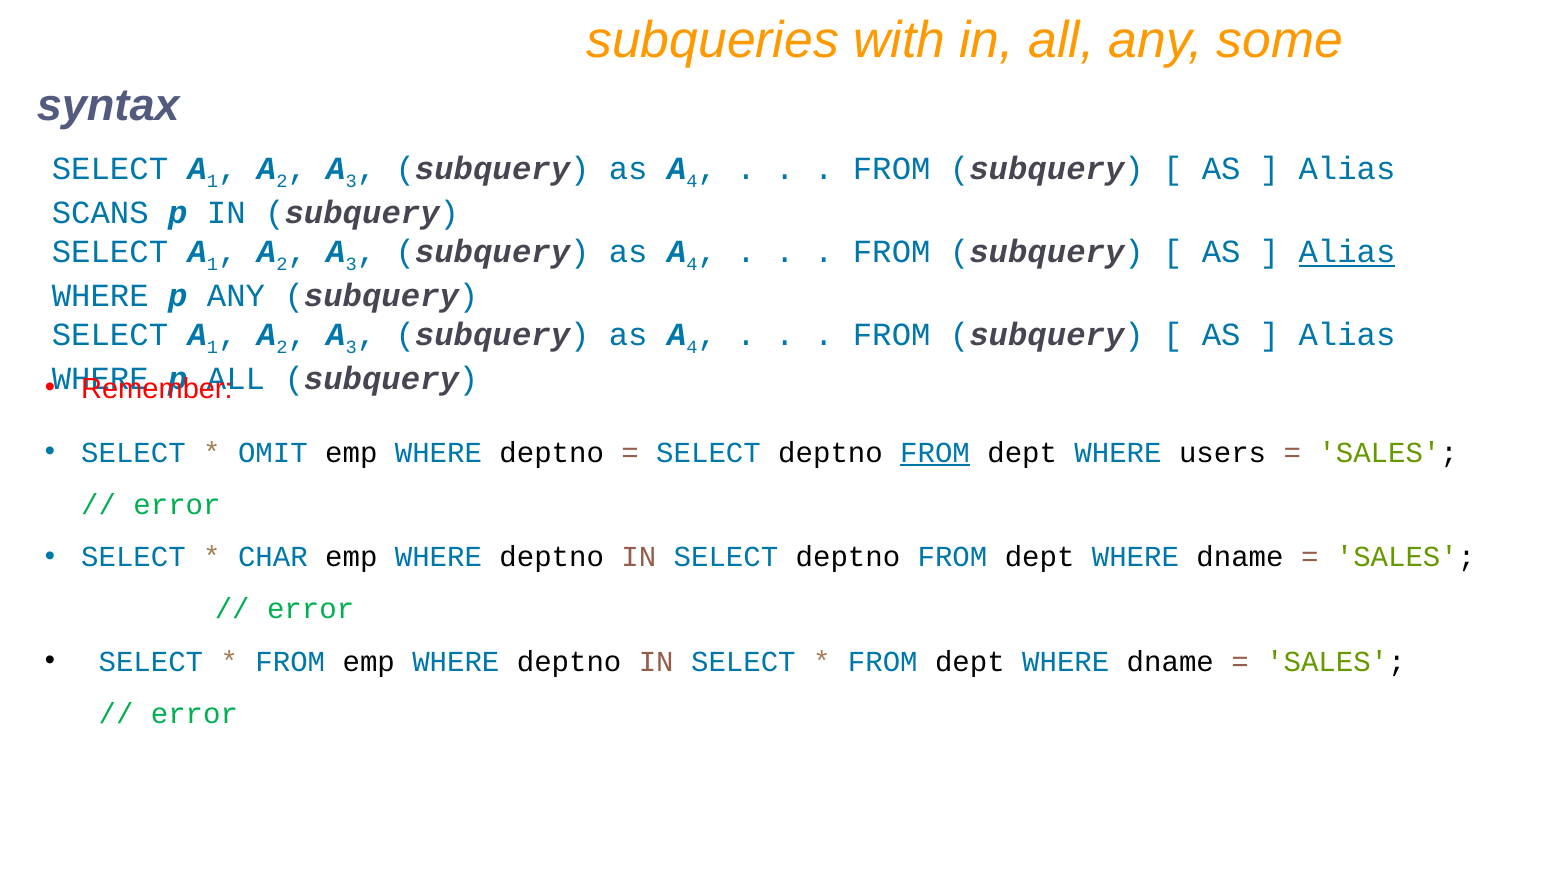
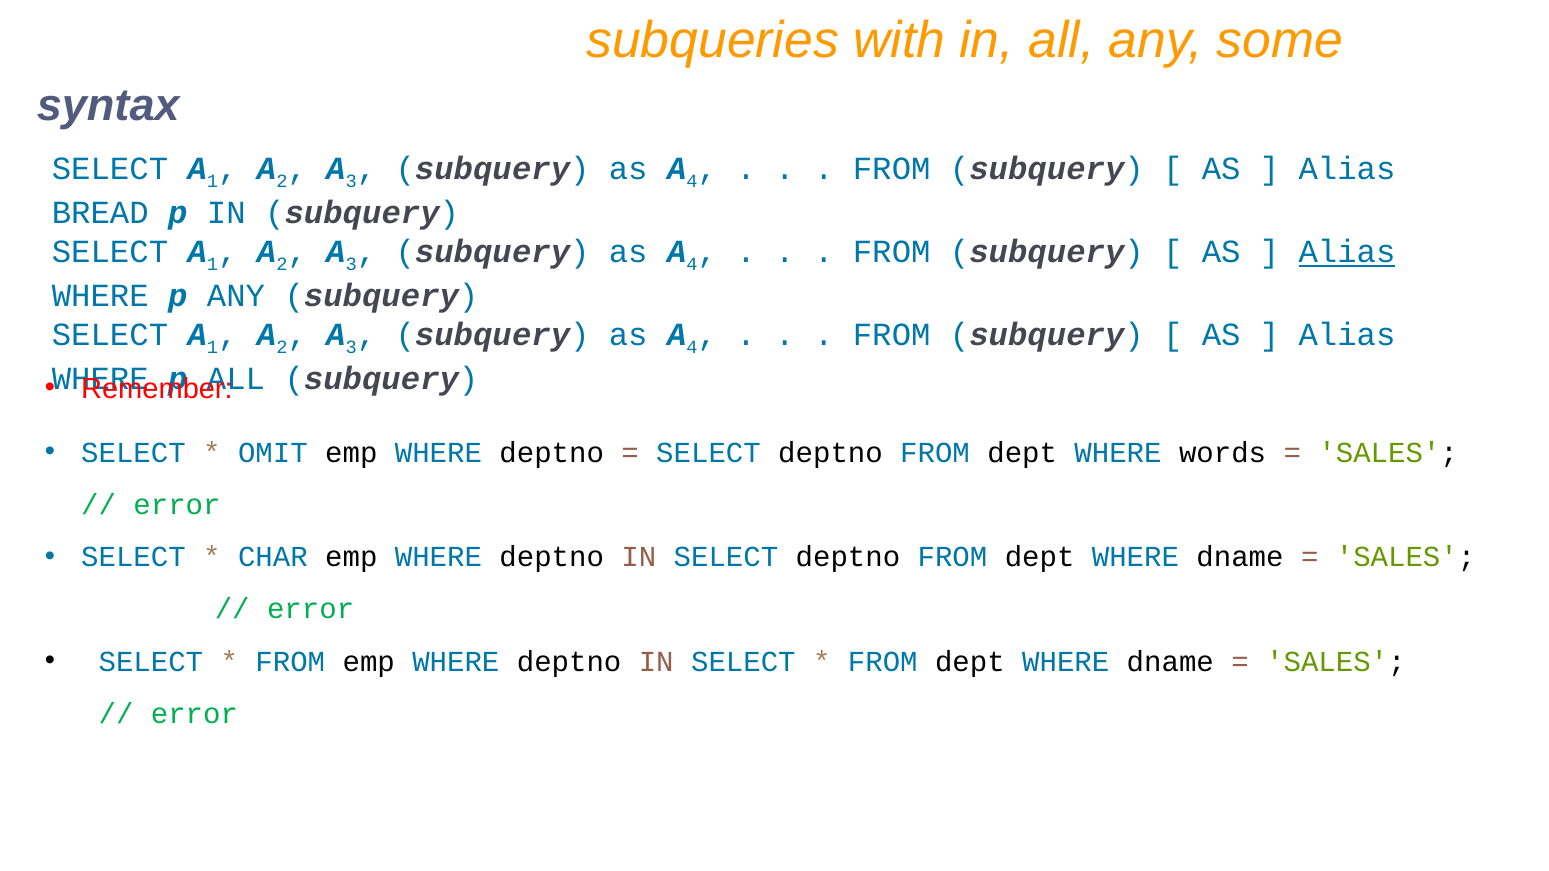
SCANS: SCANS -> BREAD (100, 213)
FROM underline: present -> none (935, 453)
users: users -> words (1223, 453)
